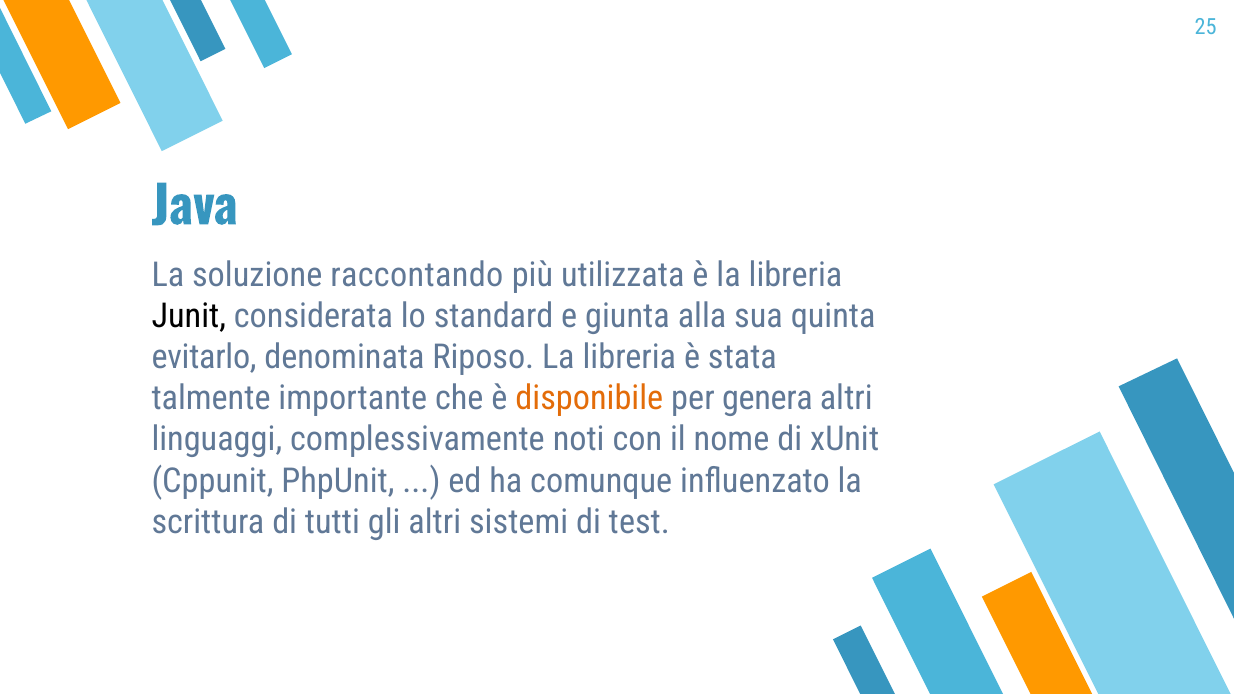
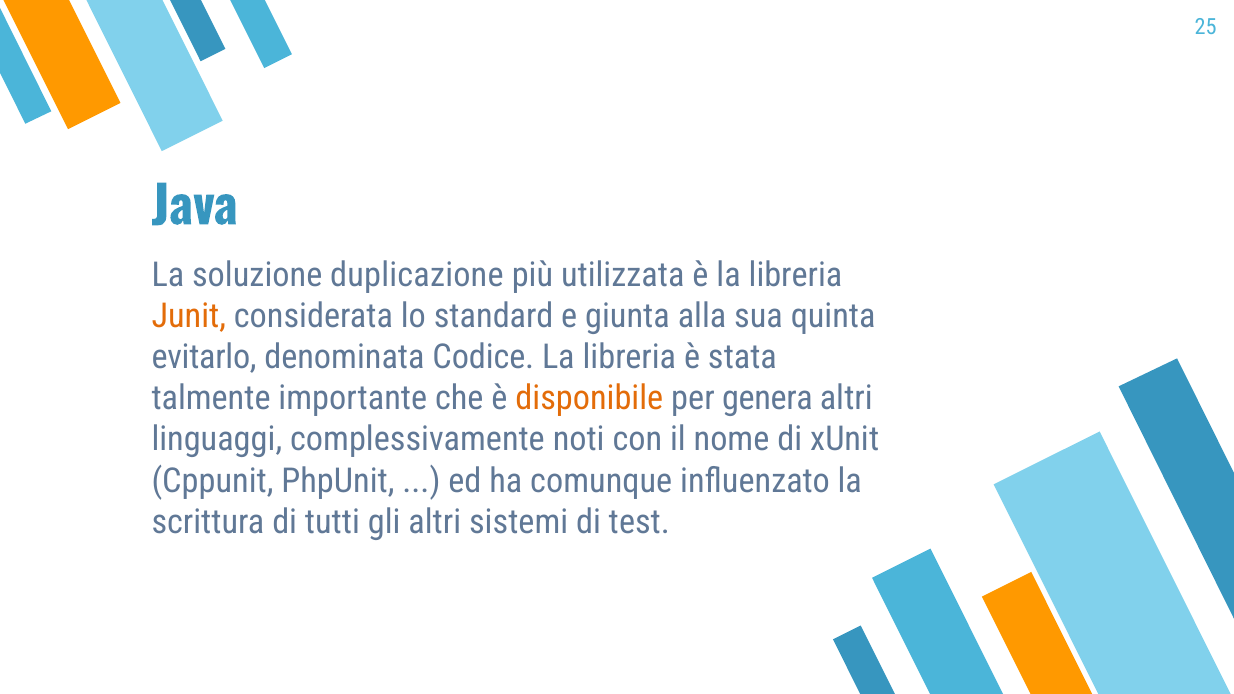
raccontando: raccontando -> duplicazione (417, 275)
Junit colour: black -> orange (189, 316)
Riposo: Riposo -> Codice (483, 357)
